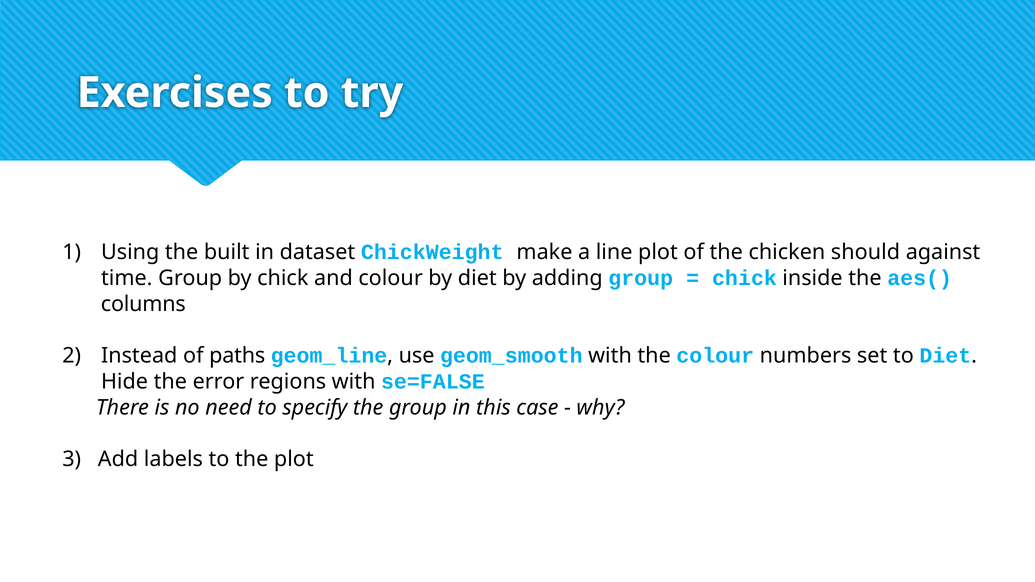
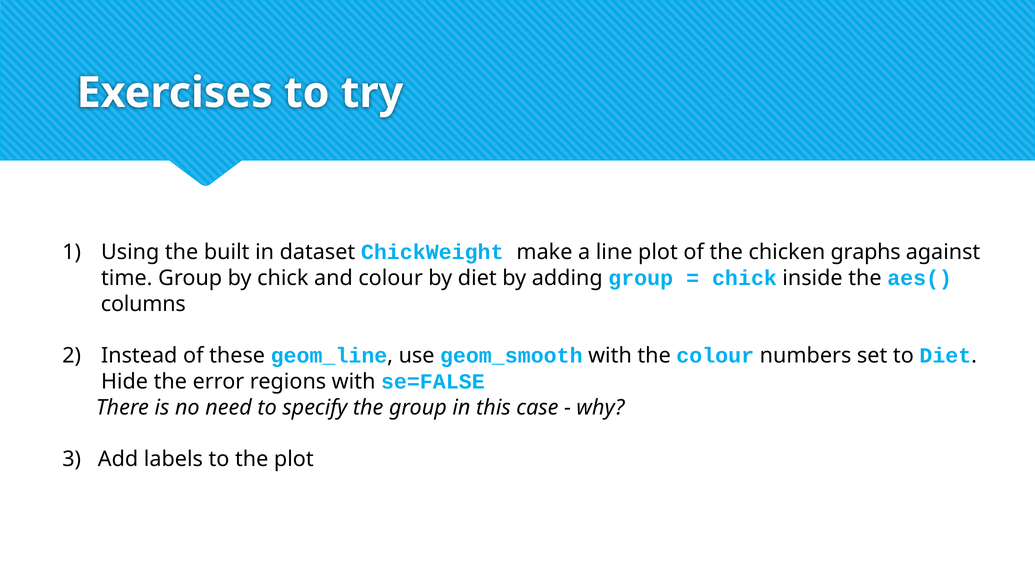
should: should -> graphs (866, 252)
paths: paths -> these (237, 356)
